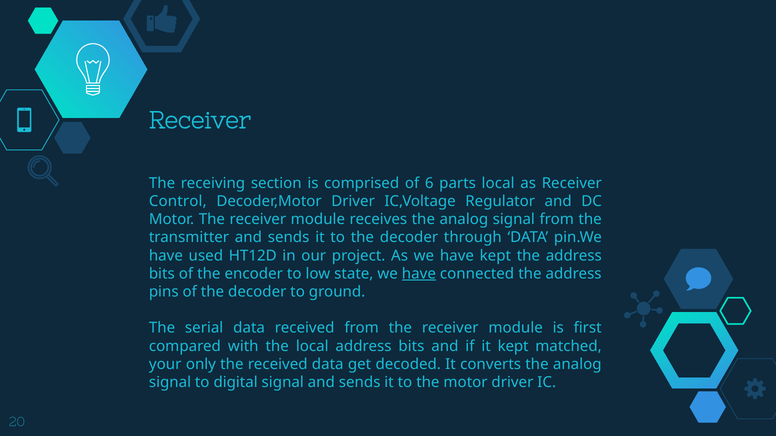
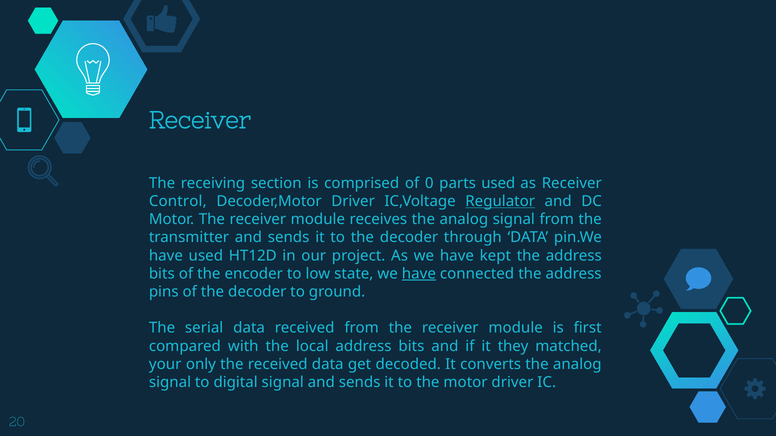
6: 6 -> 0 (429, 183)
parts local: local -> used (498, 183)
Regulator underline: none -> present (500, 202)
it kept: kept -> they (513, 346)
